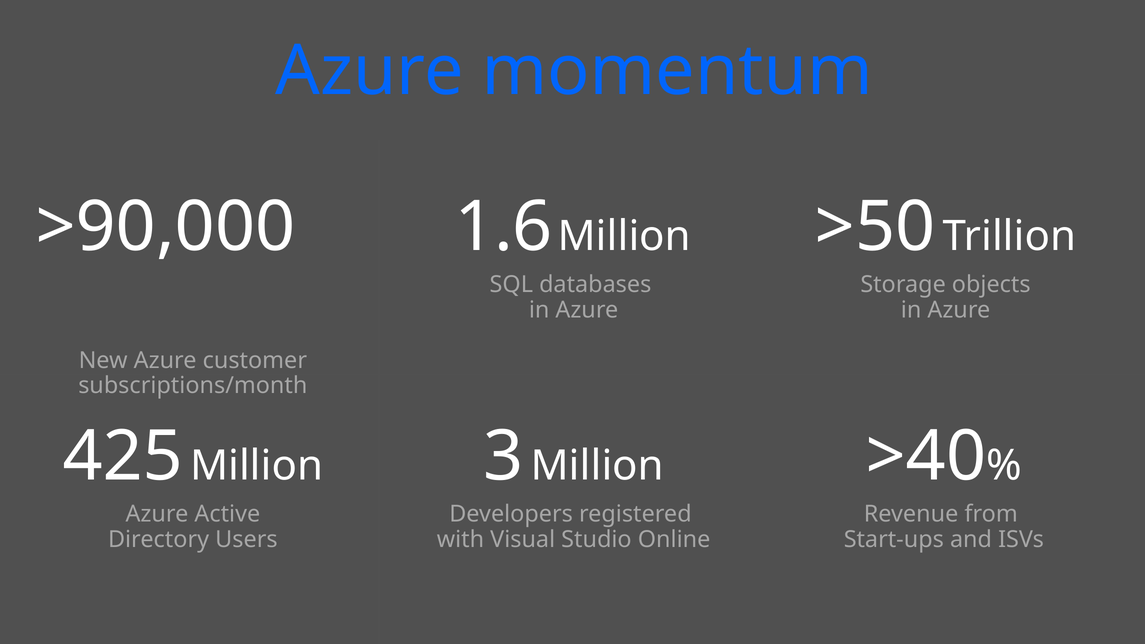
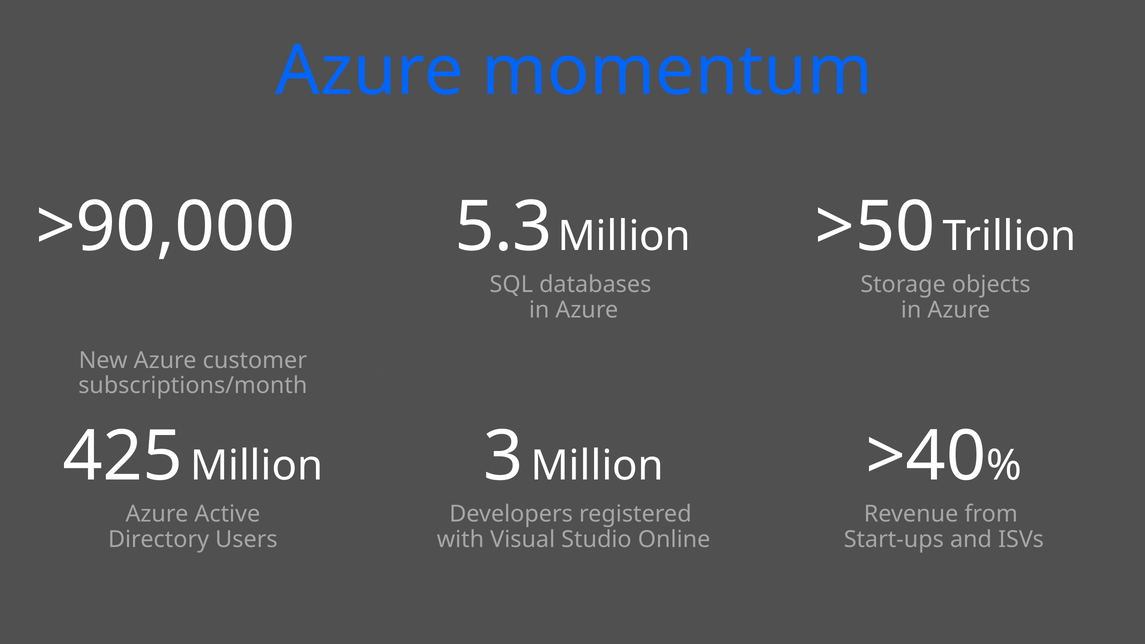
1.6: 1.6 -> 5.3 (504, 227)
